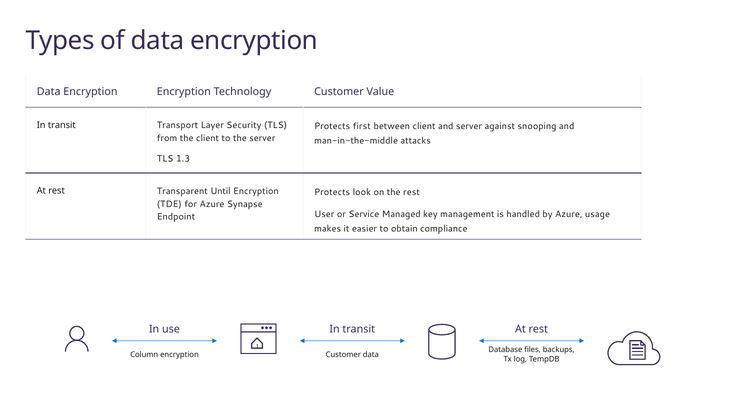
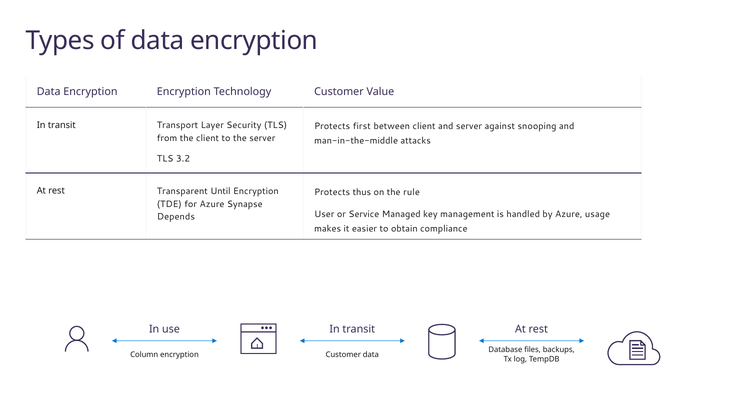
1.3: 1.3 -> 3.2 (183, 159)
look: look -> thus (362, 192)
the rest: rest -> rule (412, 192)
Endpoint: Endpoint -> Depends (176, 217)
